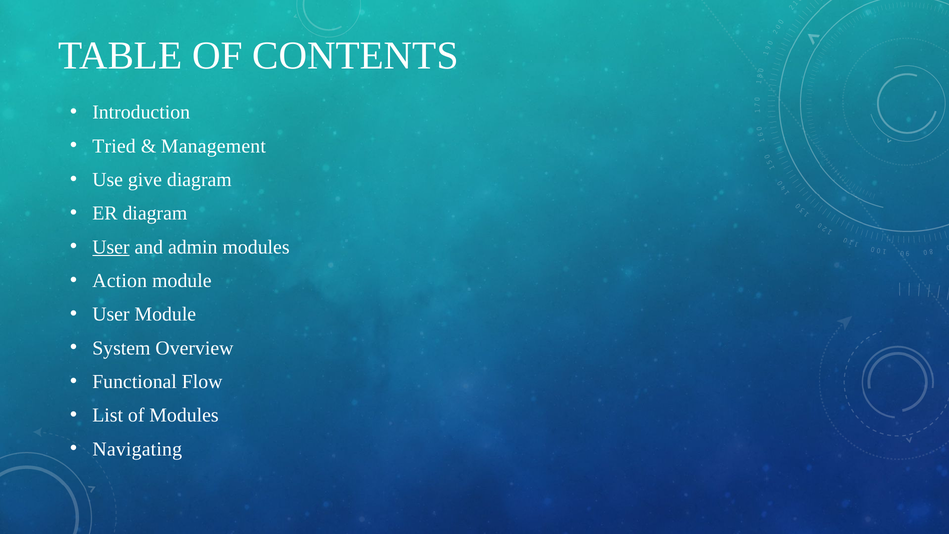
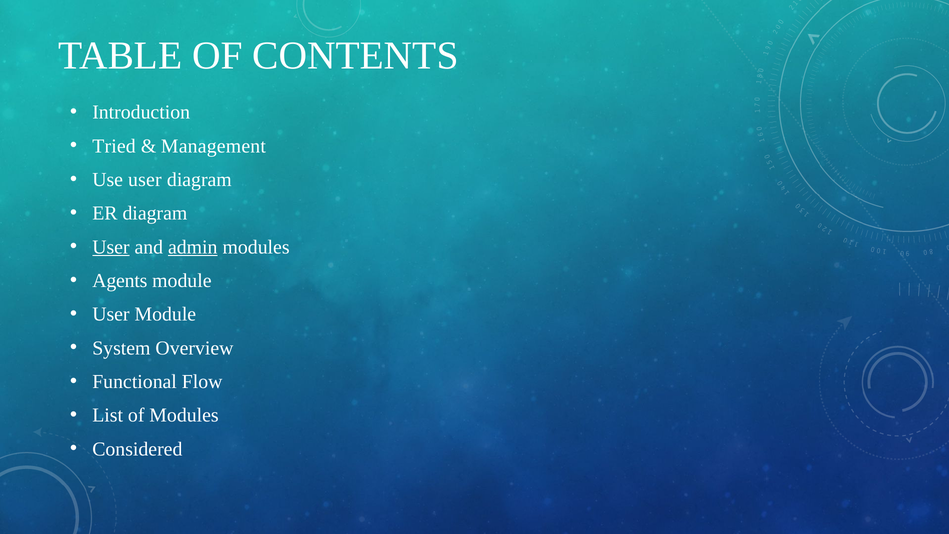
Use give: give -> user (145, 180)
admin underline: none -> present (193, 247)
Action: Action -> Agents (120, 281)
Navigating: Navigating -> Considered (137, 449)
